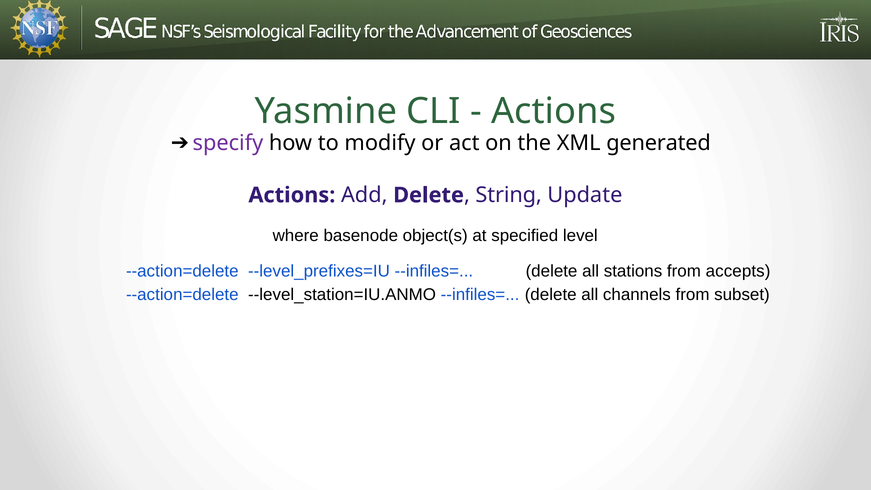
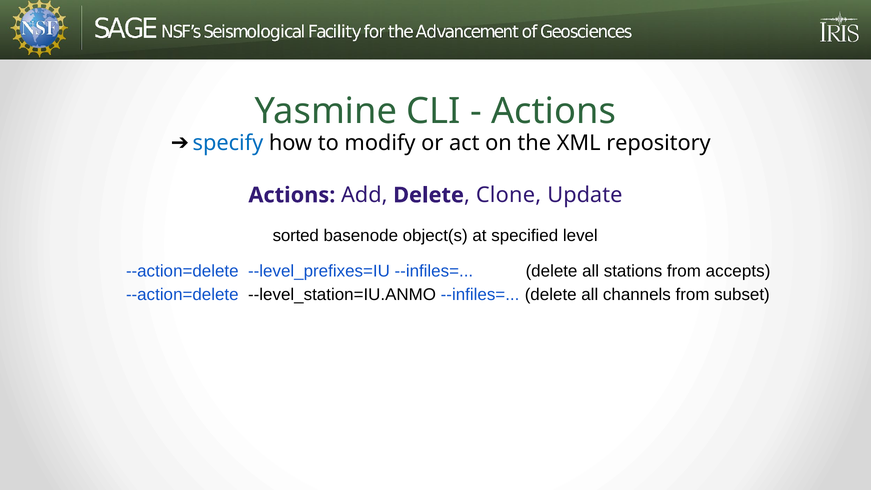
specify colour: purple -> blue (228, 143)
generated: generated -> repository (658, 143)
String: String -> Clone (508, 195)
where: where -> sorted (296, 236)
